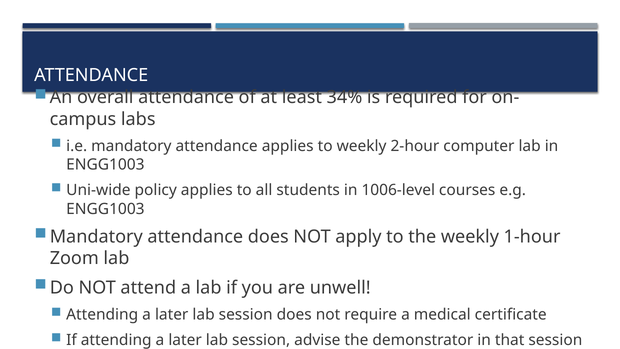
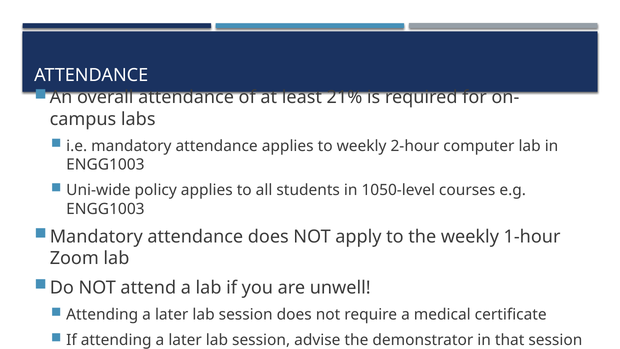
34%: 34% -> 21% (344, 97)
1006-level: 1006-level -> 1050-level (398, 190)
